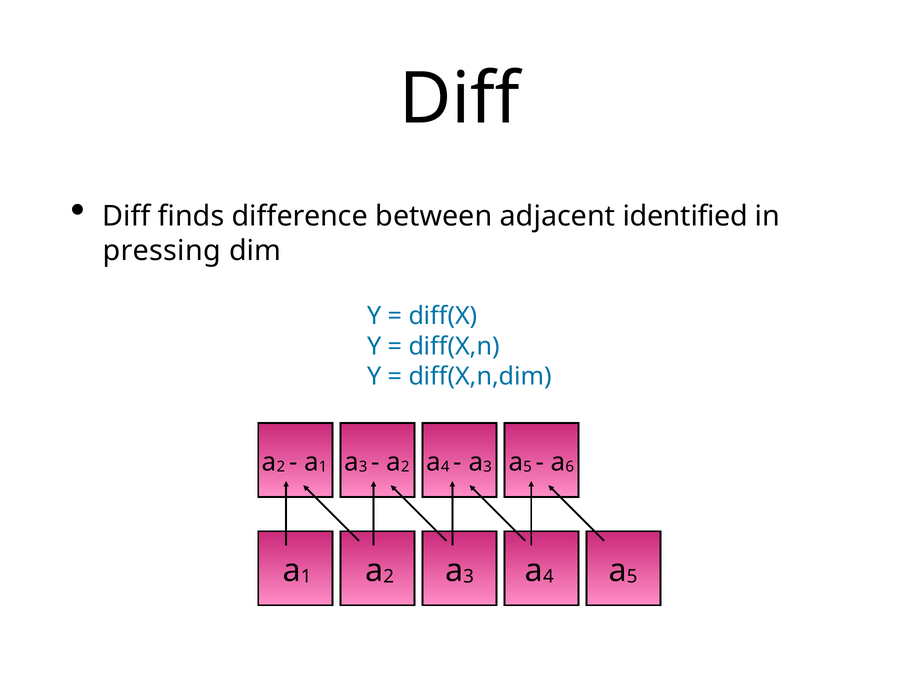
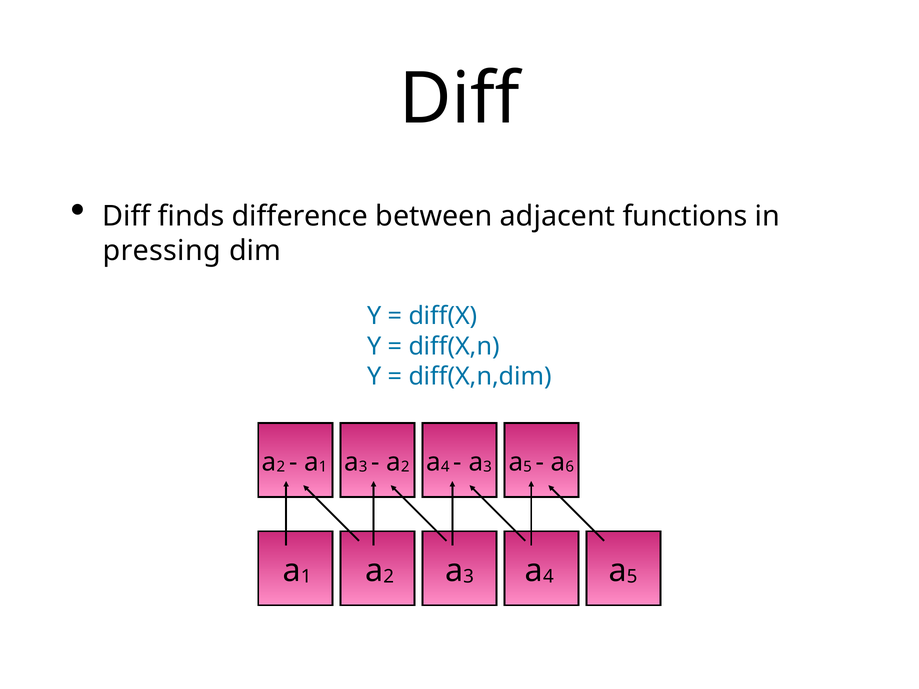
identified: identified -> functions (685, 216)
